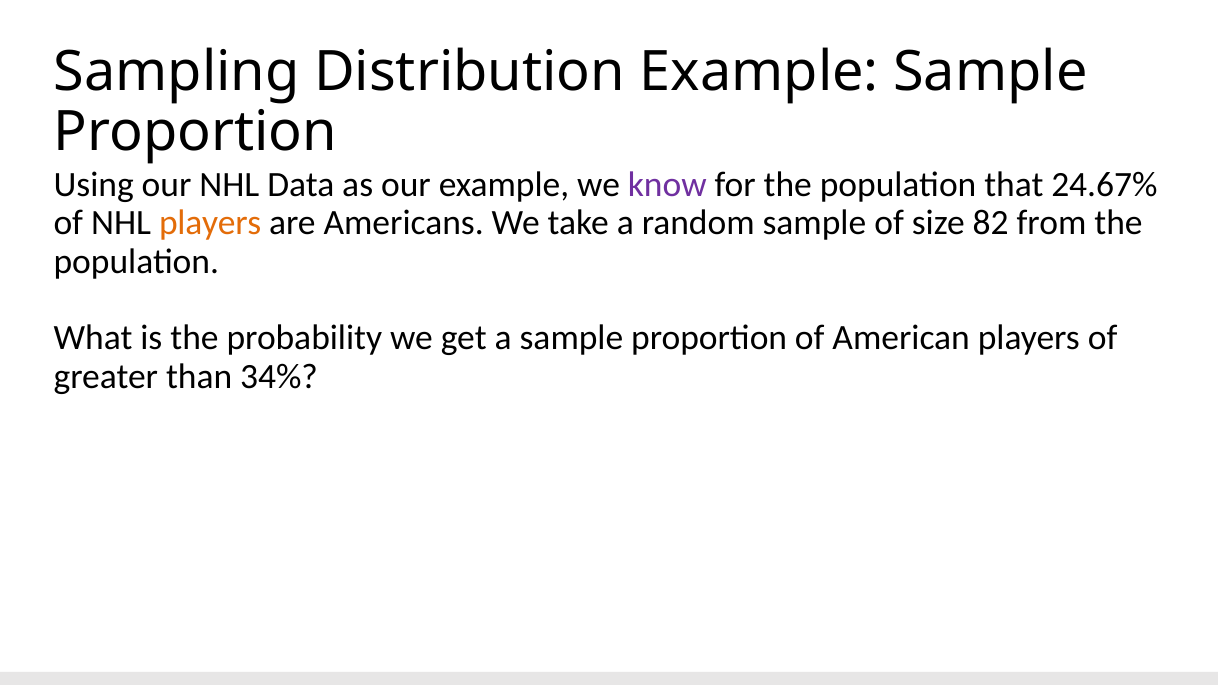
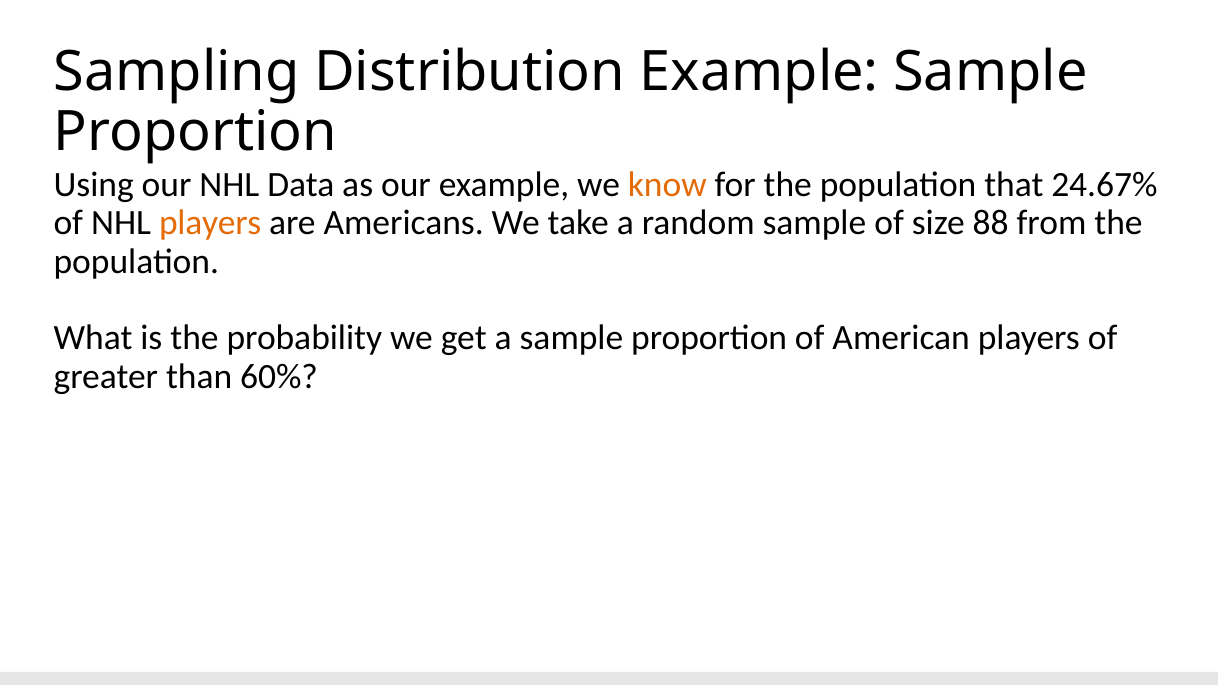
know colour: purple -> orange (667, 185)
82: 82 -> 88 (991, 223)
34%: 34% -> 60% (279, 377)
